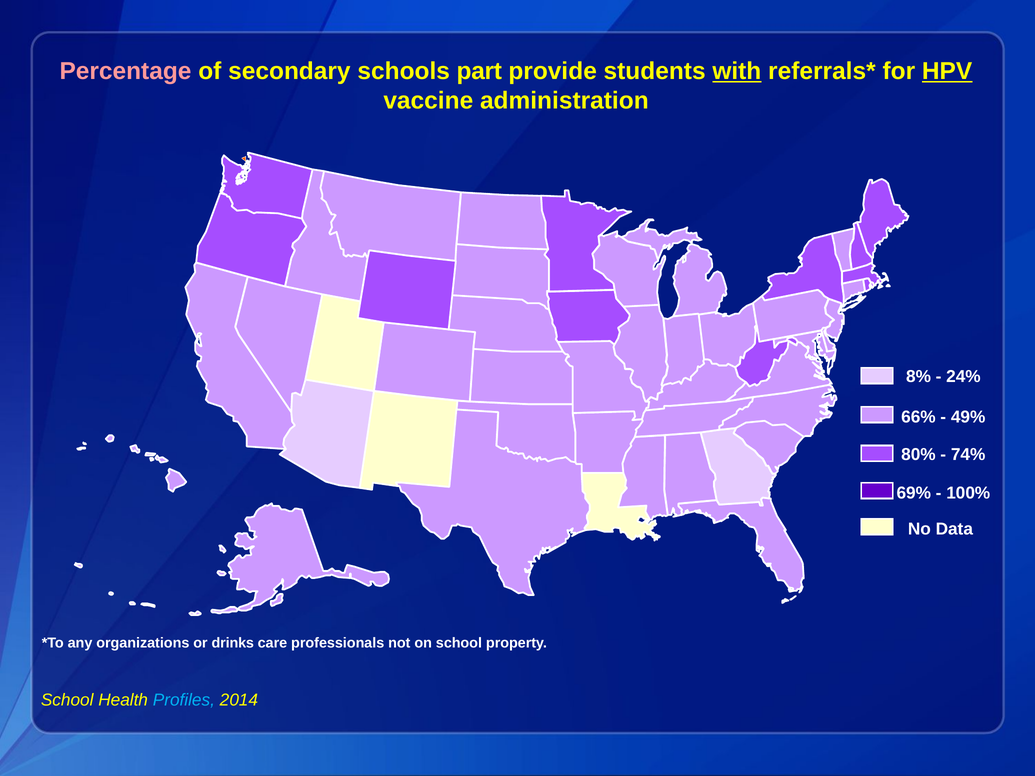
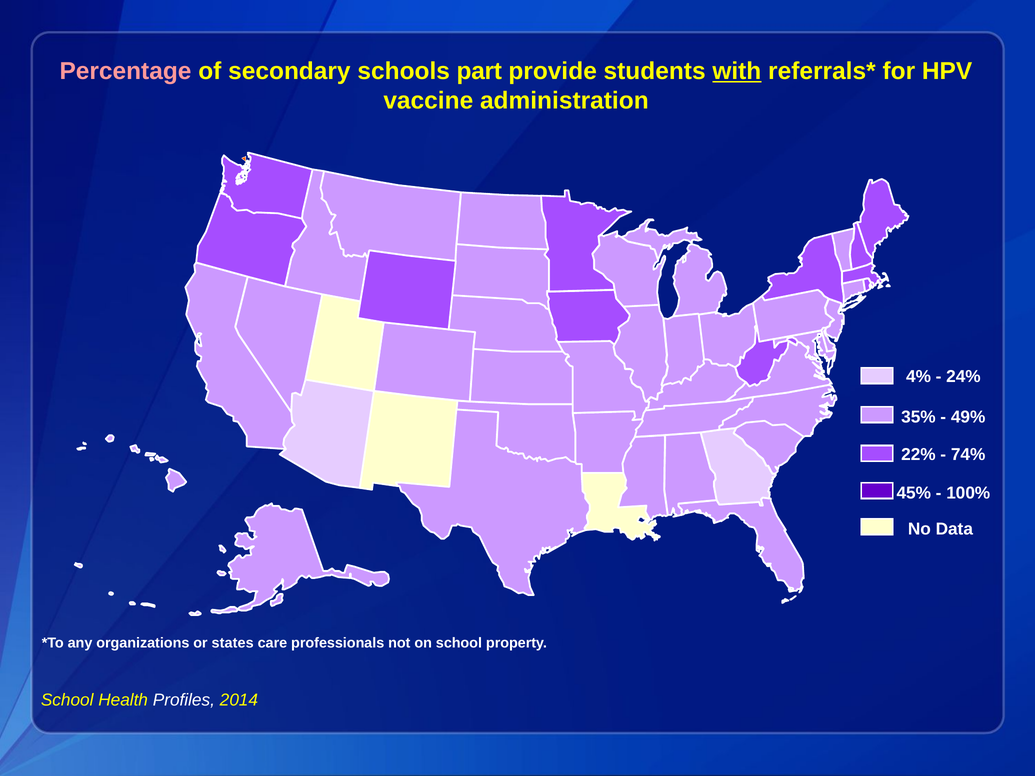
HPV underline: present -> none (947, 71)
8%: 8% -> 4% (919, 377)
66%: 66% -> 35% (918, 417)
80%: 80% -> 22% (918, 454)
69%: 69% -> 45% (914, 493)
drinks: drinks -> states (233, 643)
Profiles colour: light blue -> white (184, 700)
